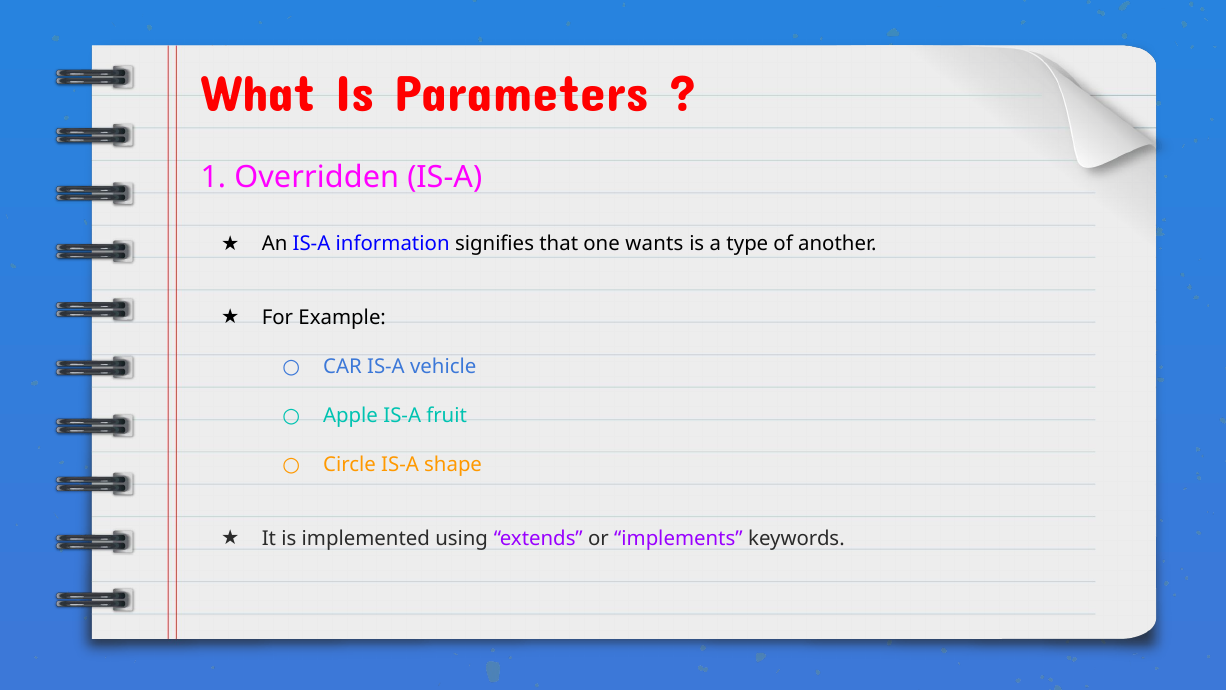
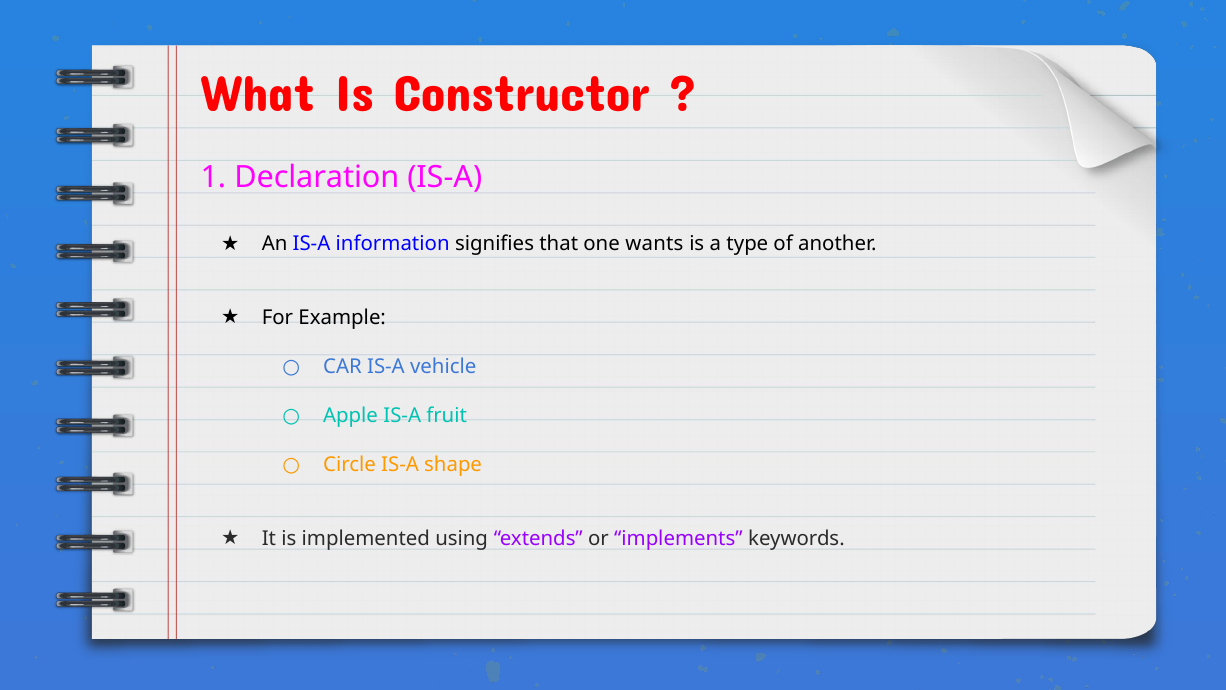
Parameters: Parameters -> Constructor (522, 94)
Overridden: Overridden -> Declaration (317, 177)
